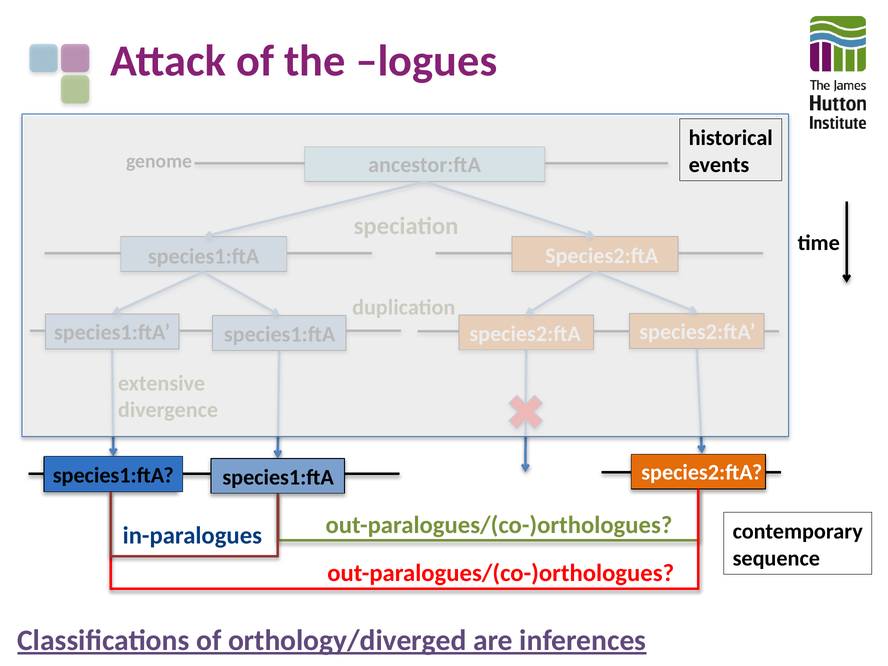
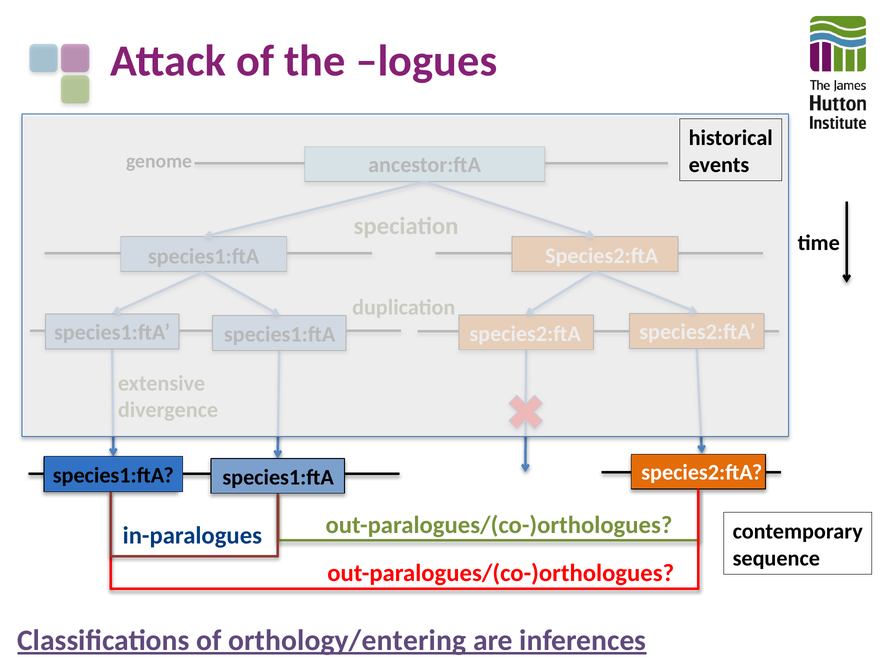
orthology/diverged: orthology/diverged -> orthology/entering (347, 640)
